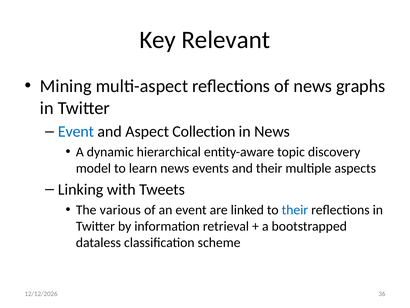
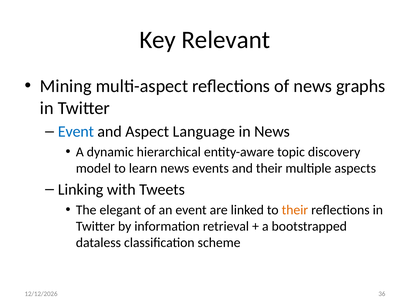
Collection: Collection -> Language (204, 131)
various: various -> elegant (120, 210)
their colour: blue -> orange (295, 210)
